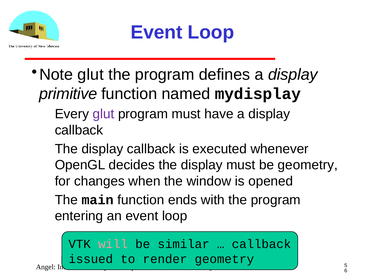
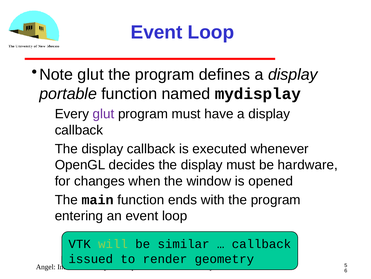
primitive: primitive -> portable (68, 94)
be geometry: geometry -> hardware (308, 165)
will colour: pink -> light green (113, 243)
